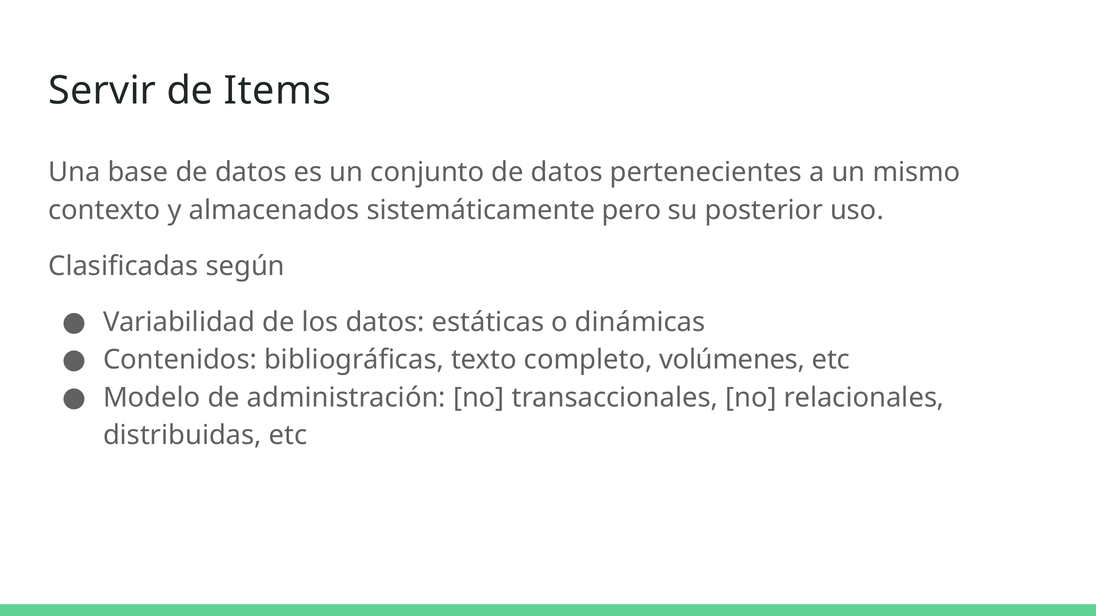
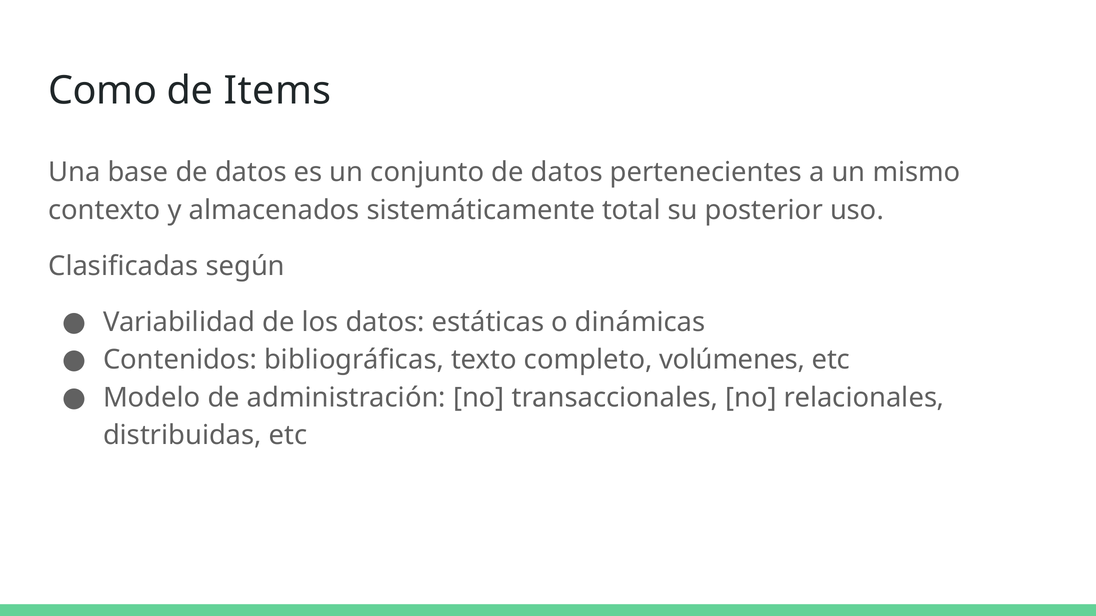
Servir: Servir -> Como (103, 91)
pero: pero -> total (631, 210)
